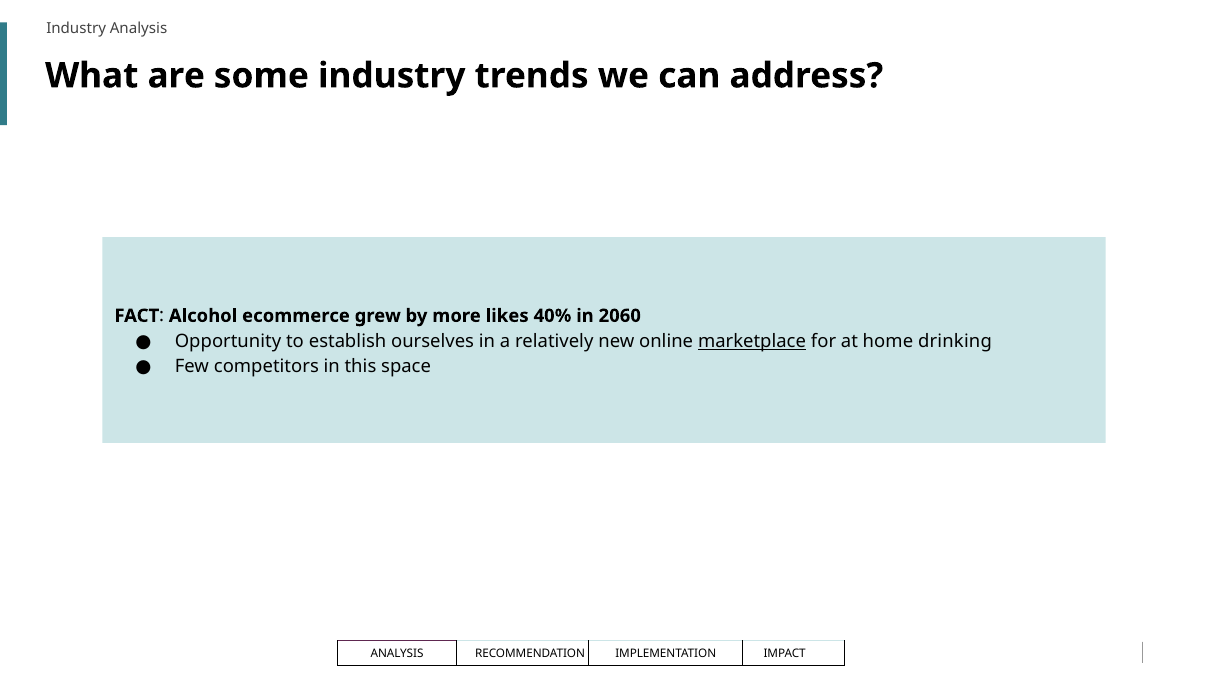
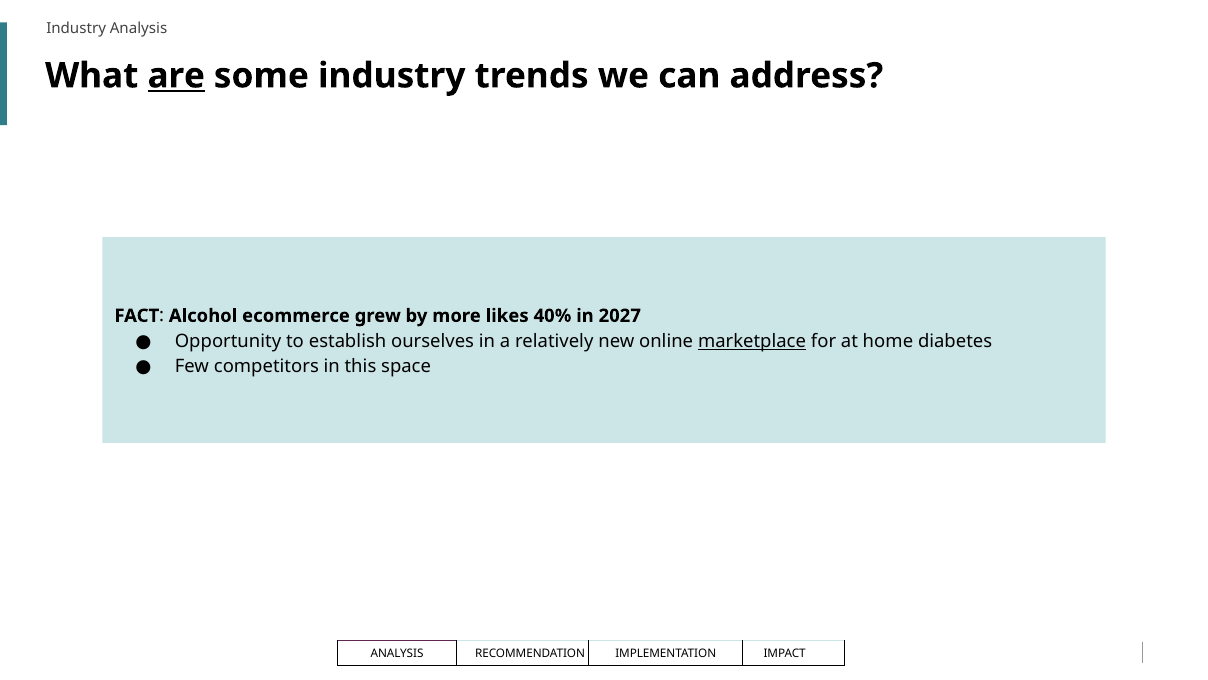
are underline: none -> present (176, 76)
2060: 2060 -> 2027 (620, 316)
drinking: drinking -> diabetes (955, 341)
